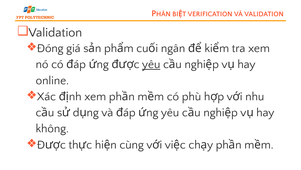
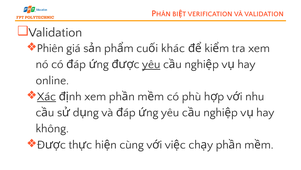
Đóng: Đóng -> Phiên (50, 48)
ngân: ngân -> khác (173, 48)
Xác underline: none -> present (46, 96)
